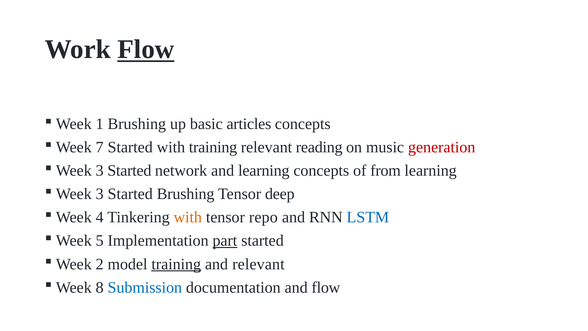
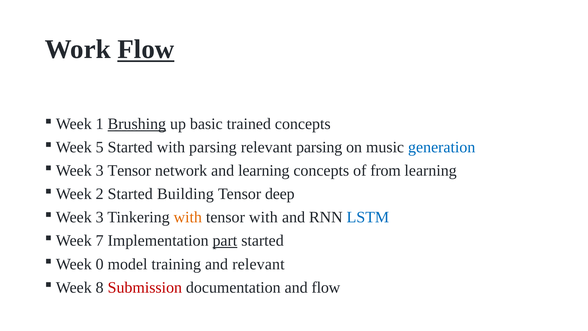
Brushing underline: none -> present (137, 124)
articles: articles -> trained (249, 124)
7: 7 -> 5 (100, 147)
with training: training -> parsing (213, 147)
relevant reading: reading -> parsing (319, 147)
generation colour: red -> blue (442, 147)
Started: Started -> Tensor (129, 171)
3: 3 -> 2 (100, 194)
Started Brushing: Brushing -> Building (185, 194)
4: 4 -> 3 (100, 217)
tensor repo: repo -> with (263, 217)
5: 5 -> 7 (100, 241)
2: 2 -> 0 (100, 264)
training underline: present -> none (176, 264)
Submission colour: blue -> red (145, 287)
